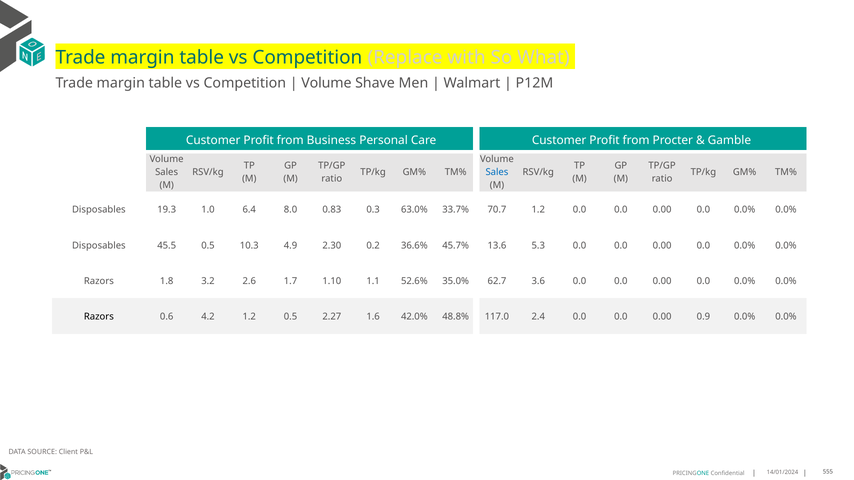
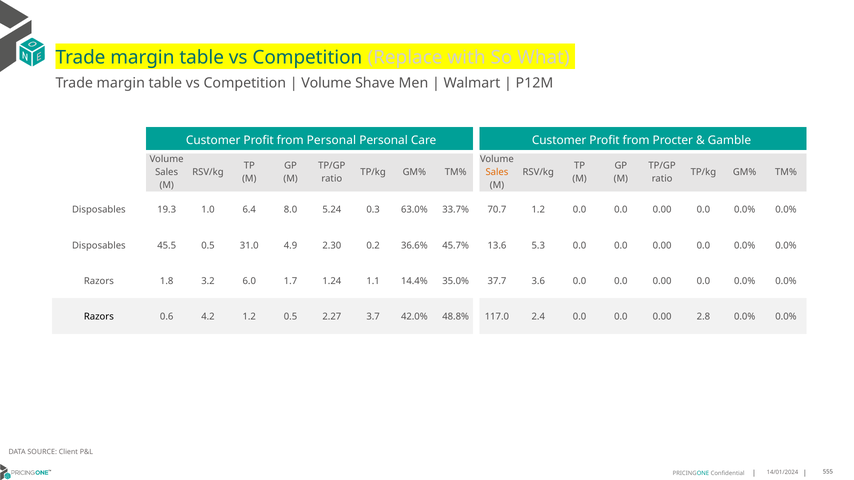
from Business: Business -> Personal (331, 140)
Sales colour: blue -> orange (497, 172)
0.83: 0.83 -> 5.24 (332, 210)
10.3: 10.3 -> 31.0 (249, 246)
2.6: 2.6 -> 6.0 (249, 281)
1.10: 1.10 -> 1.24 (332, 281)
52.6%: 52.6% -> 14.4% (414, 281)
62.7: 62.7 -> 37.7 (497, 281)
1.6: 1.6 -> 3.7 (373, 317)
0.9: 0.9 -> 2.8 (703, 317)
